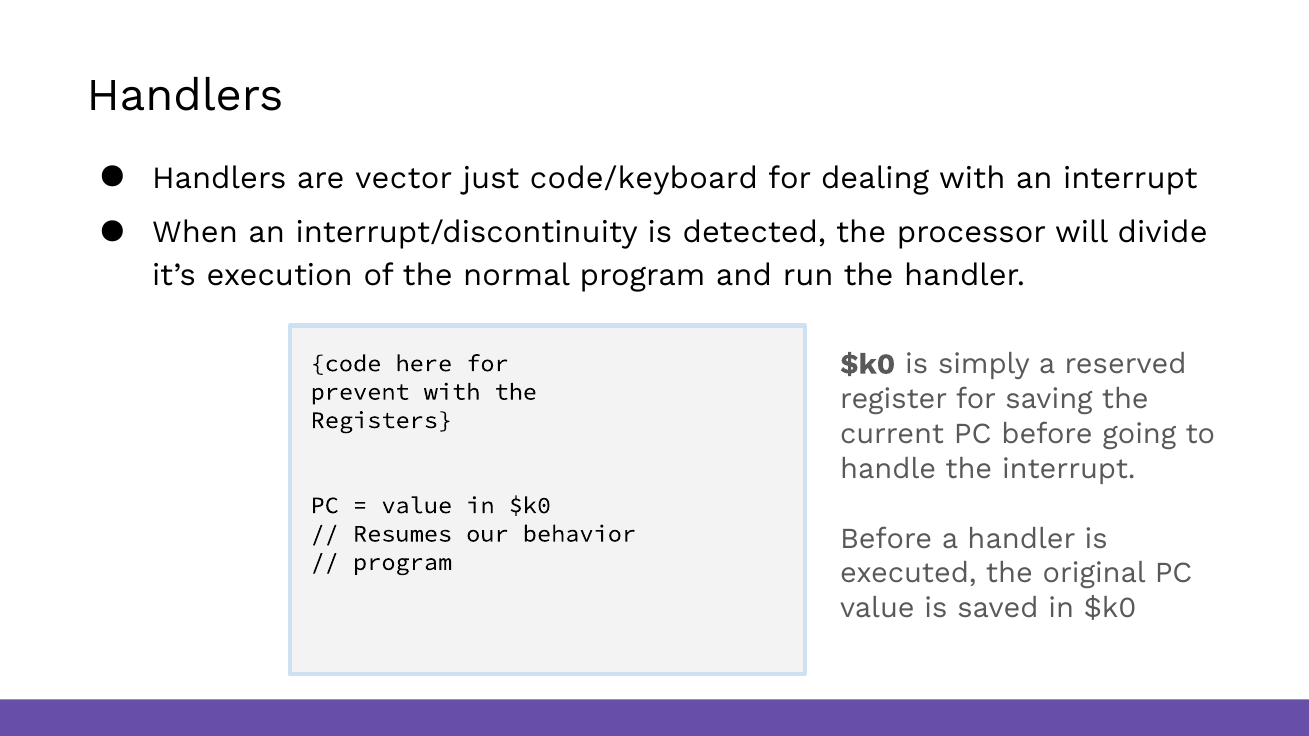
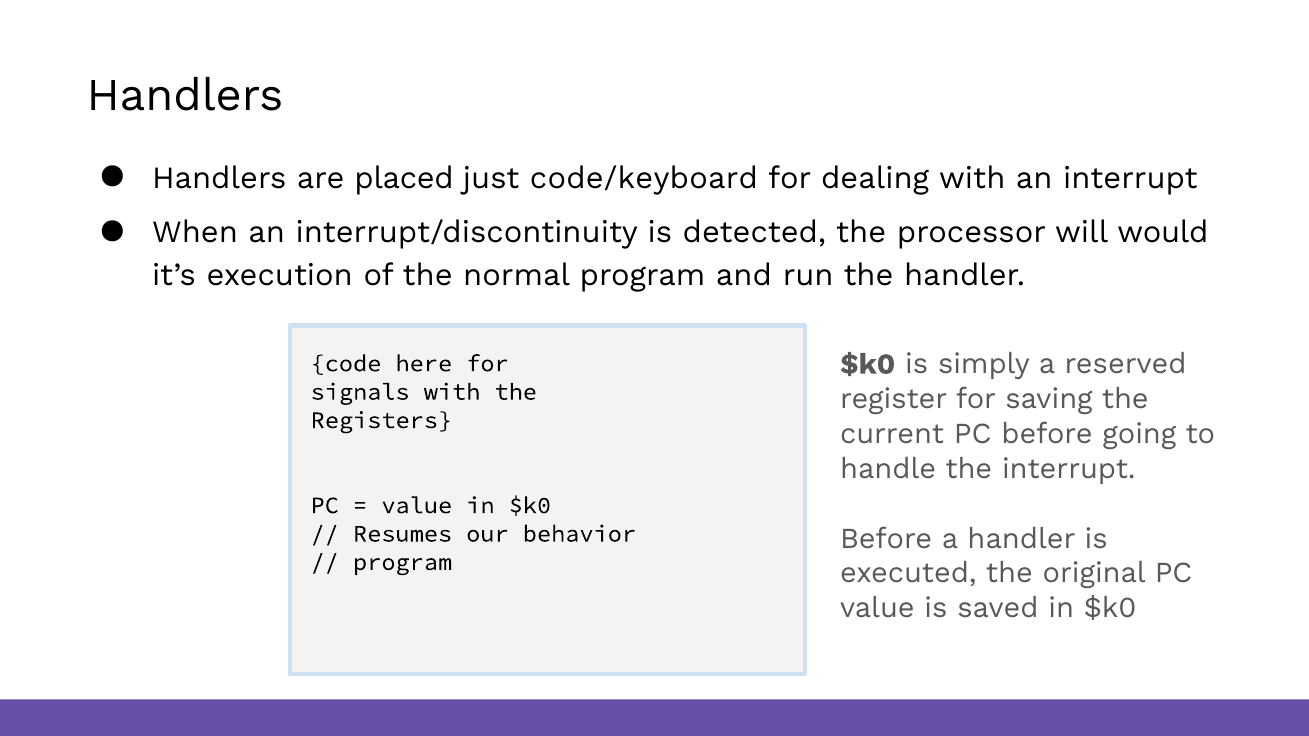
vector: vector -> placed (404, 178)
divide: divide -> would (1163, 233)
prevent: prevent -> signals (360, 392)
